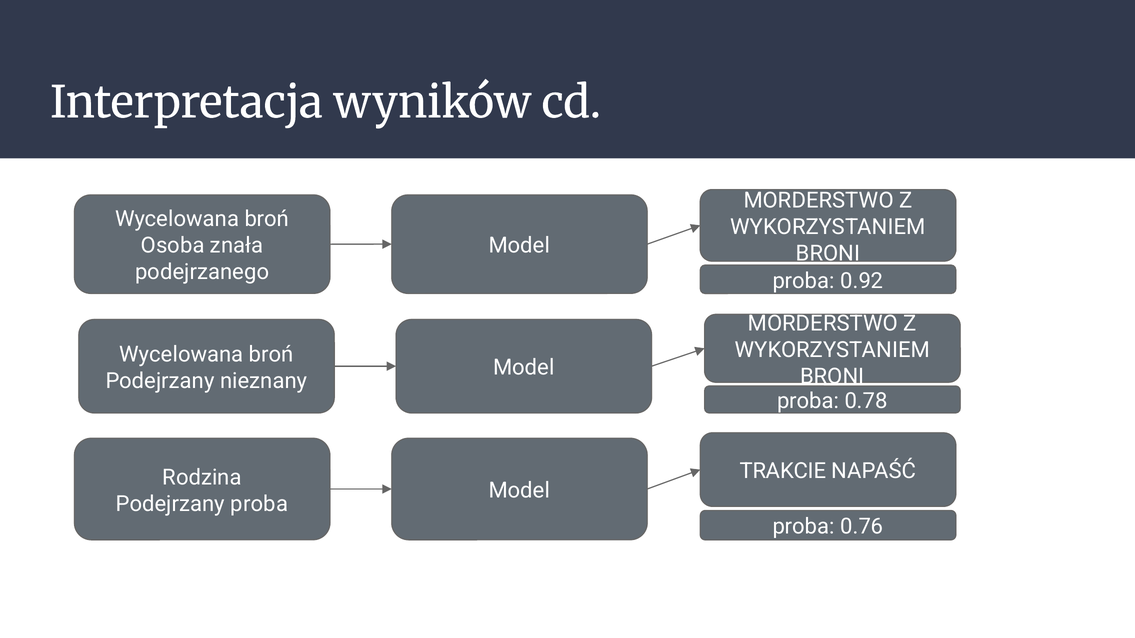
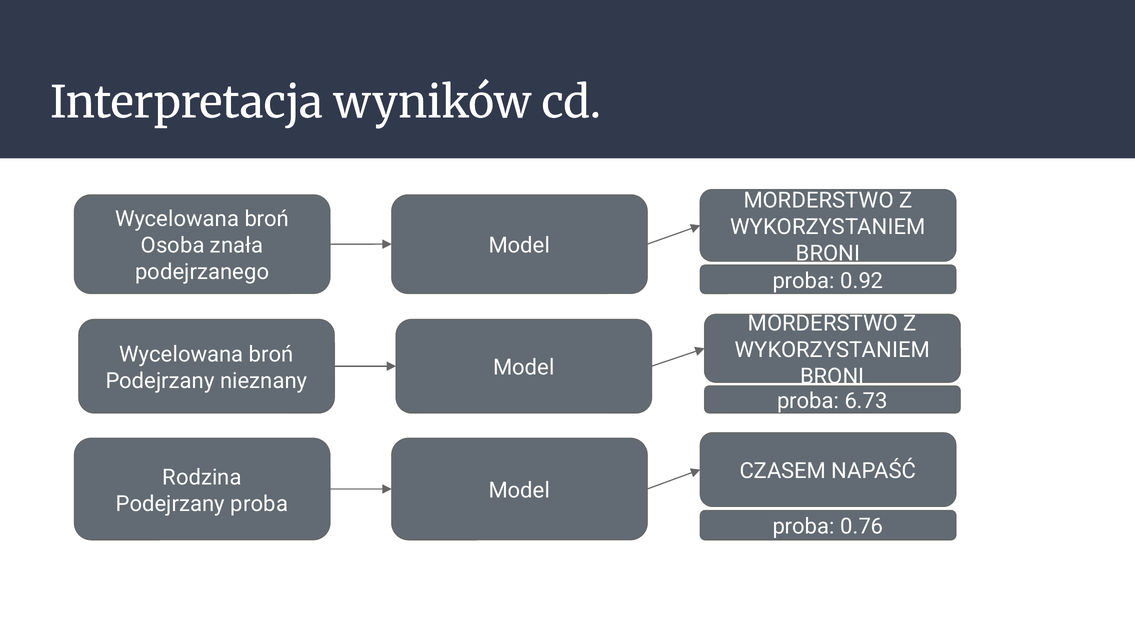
0.78: 0.78 -> 6.73 (866, 401)
TRAKCIE: TRAKCIE -> CZASEM (783, 471)
